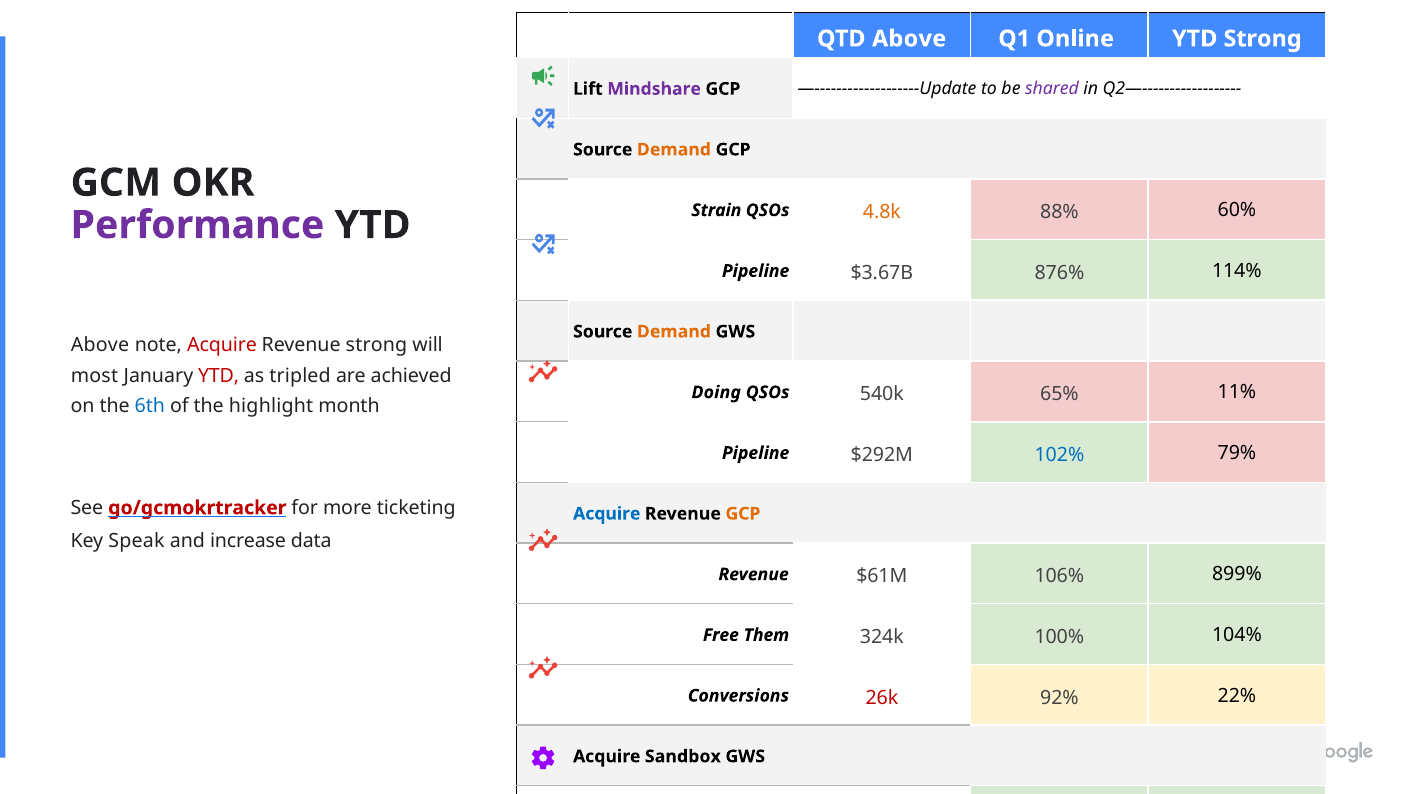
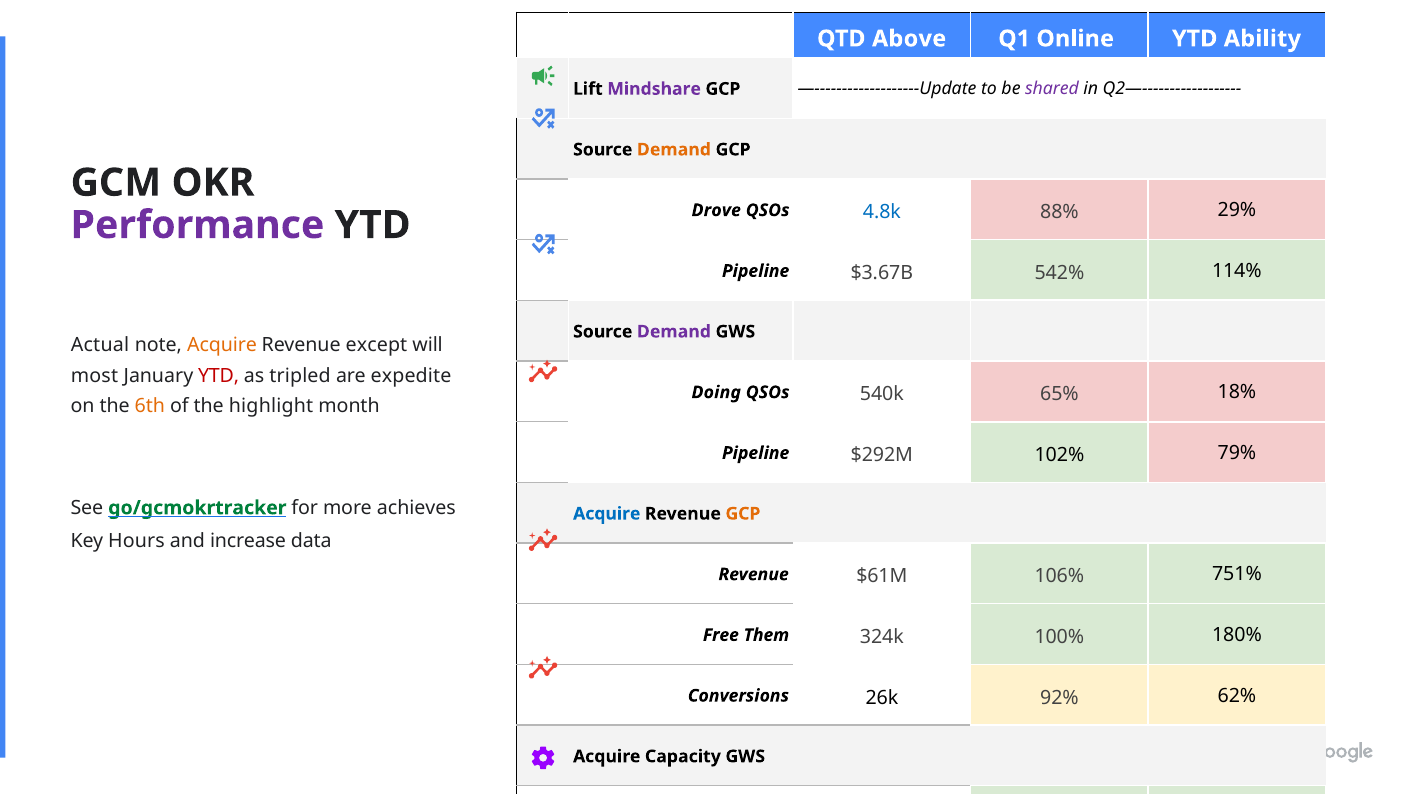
YTD Strong: Strong -> Ability (1262, 39)
Strain: Strain -> Drove (716, 210)
4.8k colour: orange -> blue (882, 212)
60%: 60% -> 29% (1237, 210)
876%: 876% -> 542% (1059, 273)
Demand colour: orange -> purple (674, 332)
Above: Above -> Actual (100, 345)
Acquire colour: red -> orange (222, 345)
Revenue strong: strong -> except (376, 345)
achieved: achieved -> expedite (411, 376)
11%: 11% -> 18% (1237, 393)
6th colour: blue -> orange (150, 407)
102% colour: blue -> black (1059, 455)
go/gcmokrtracker colour: red -> green (197, 508)
ticketing: ticketing -> achieves (416, 508)
Speak: Speak -> Hours (137, 542)
899%: 899% -> 751% (1237, 575)
104%: 104% -> 180% (1237, 635)
26k colour: red -> black (882, 698)
22%: 22% -> 62% (1237, 696)
Sandbox: Sandbox -> Capacity (683, 757)
